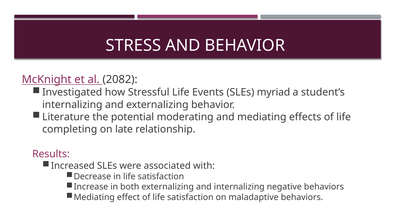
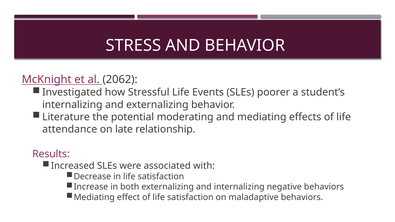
2082: 2082 -> 2062 (120, 80)
myriad: myriad -> poorer (273, 92)
completing: completing -> attendance (70, 129)
